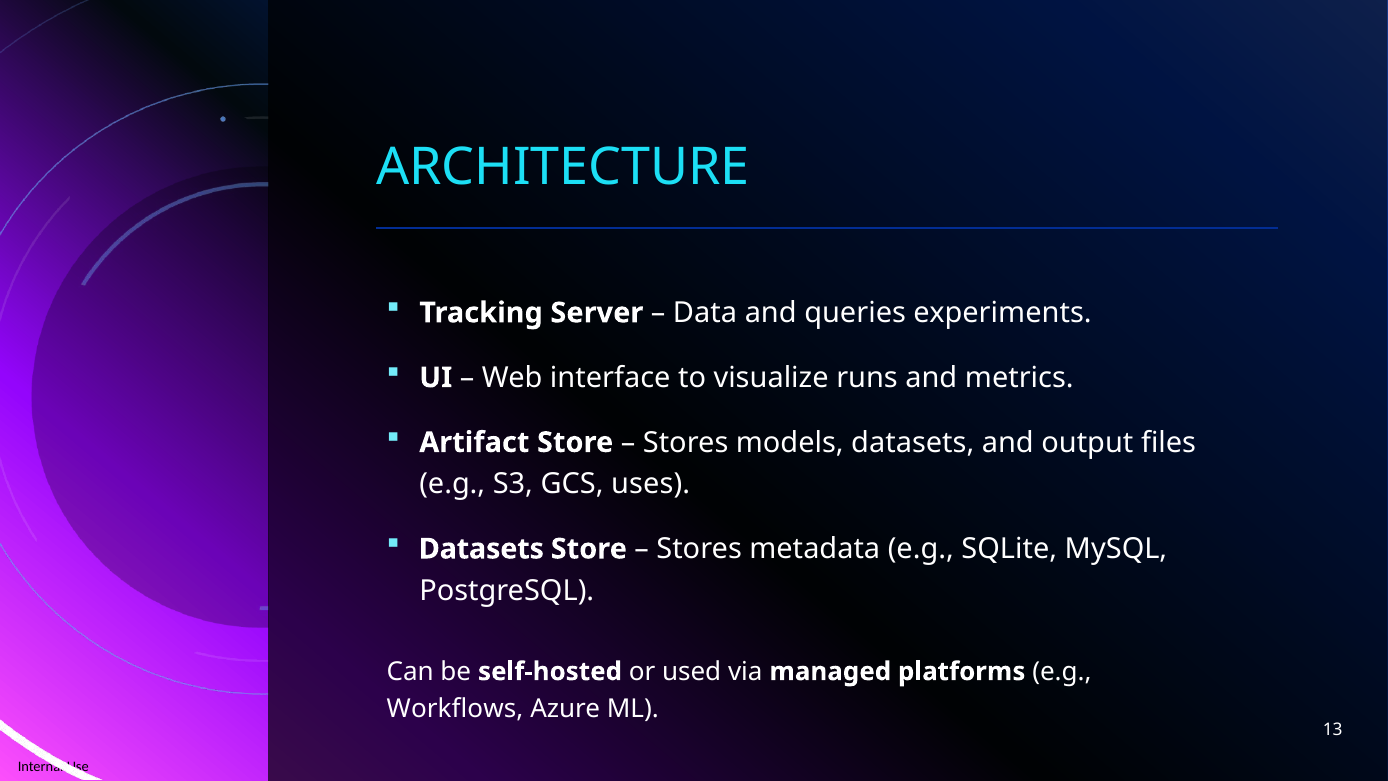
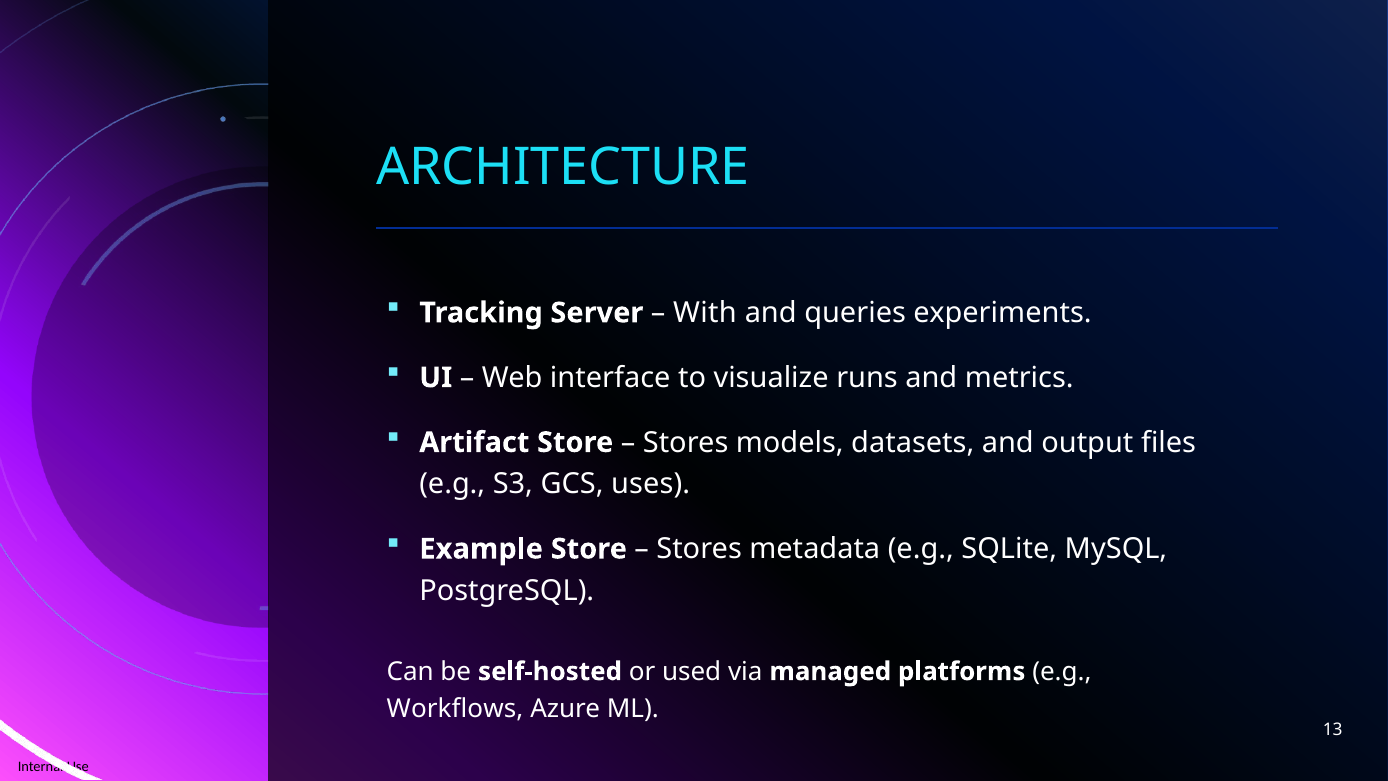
Data: Data -> With (705, 313)
Datasets: Datasets -> Example (481, 549)
